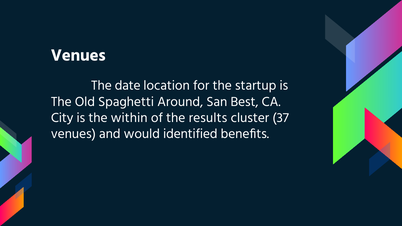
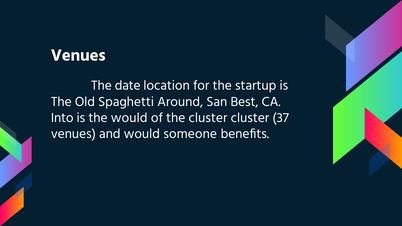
City: City -> Into (62, 118)
the within: within -> would (129, 118)
the results: results -> cluster (208, 118)
identified: identified -> someone (190, 134)
